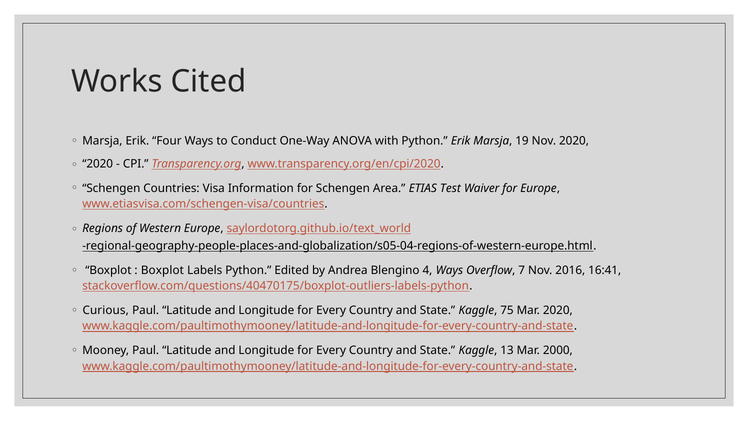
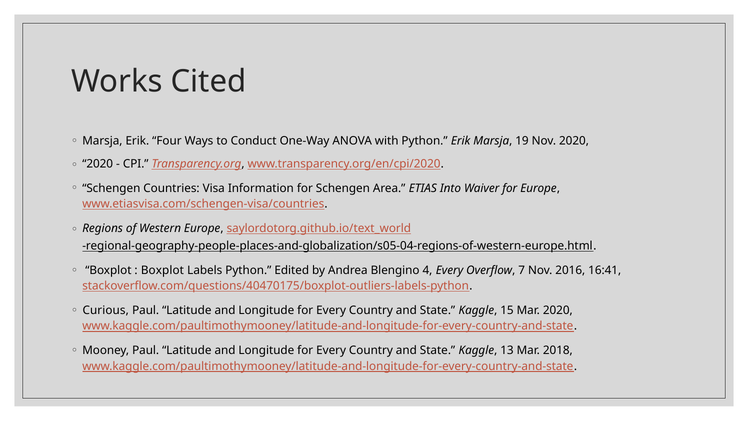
Test: Test -> Into (450, 188)
4 Ways: Ways -> Every (450, 270)
75: 75 -> 15 (507, 310)
2000: 2000 -> 2018 (558, 350)
